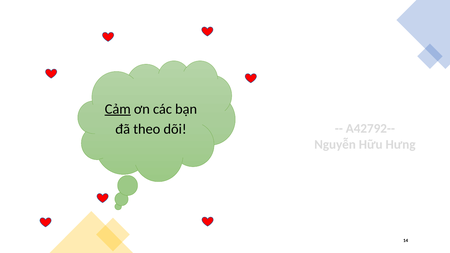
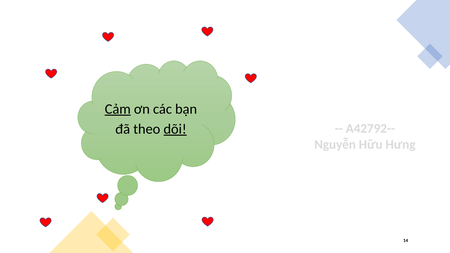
dõi underline: none -> present (175, 129)
